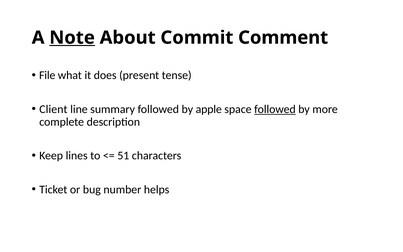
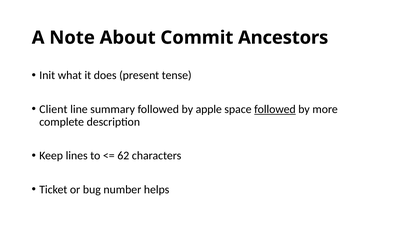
Note underline: present -> none (72, 38)
Comment: Comment -> Ancestors (283, 38)
File: File -> Init (47, 75)
51: 51 -> 62 (123, 156)
